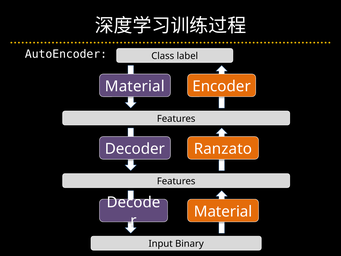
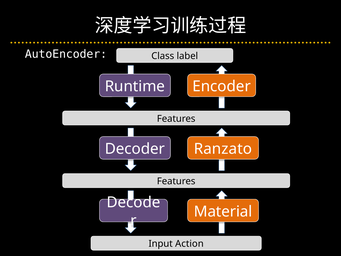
Material: Material -> Runtime (135, 86)
Binary: Binary -> Action (189, 244)
